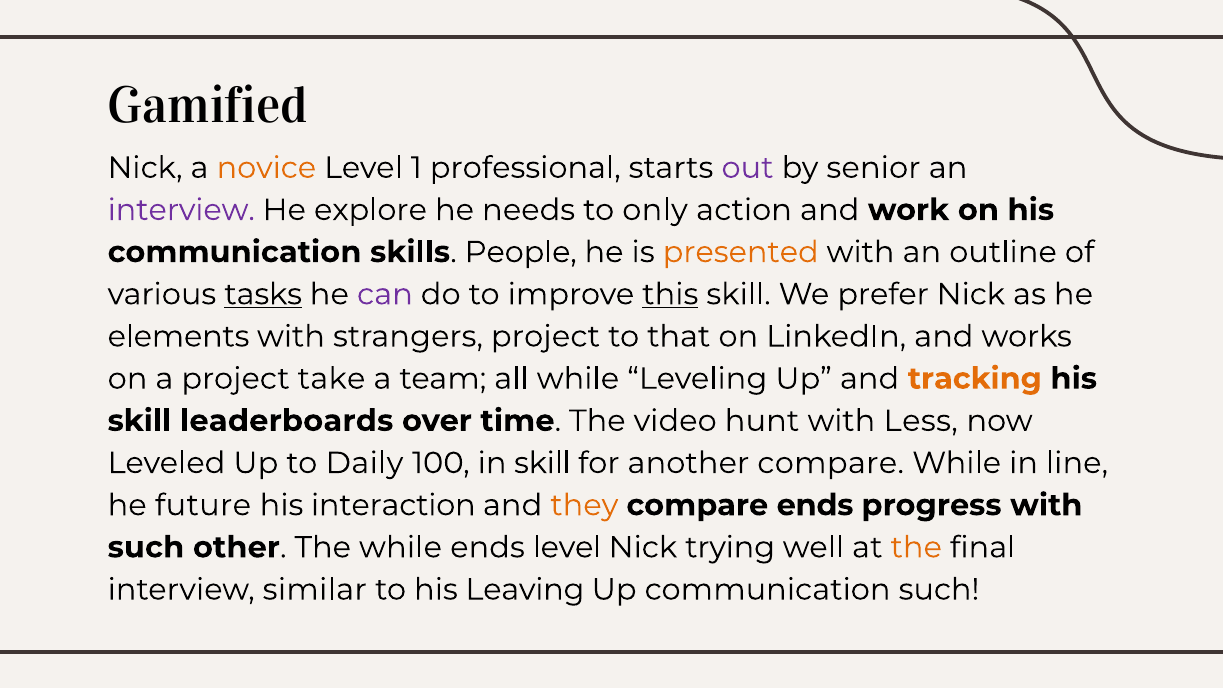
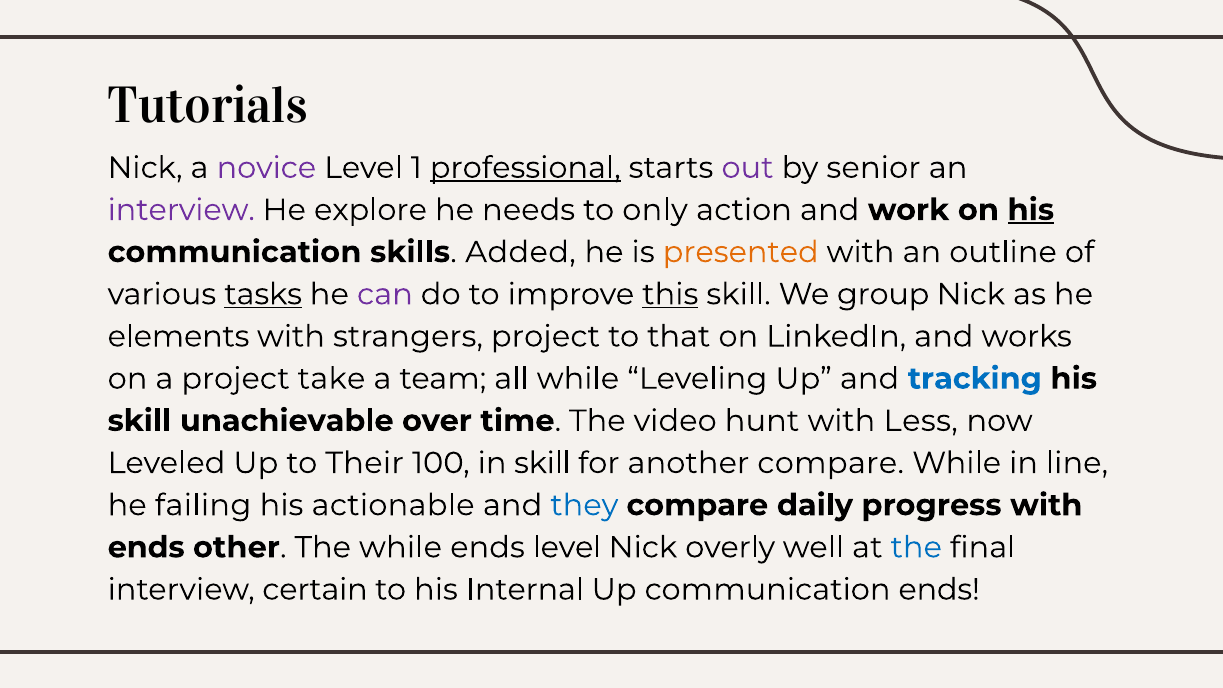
Gamified: Gamified -> Tutorials (208, 106)
novice colour: orange -> purple (266, 168)
professional underline: none -> present (525, 168)
his underline: none -> present (1031, 210)
People: People -> Added (520, 252)
prefer: prefer -> group (883, 294)
tracking colour: orange -> blue (975, 379)
leaderboards: leaderboards -> unachievable (287, 421)
Daily: Daily -> Their (365, 463)
future: future -> failing (203, 505)
interaction: interaction -> actionable (393, 505)
they colour: orange -> blue (584, 505)
compare ends: ends -> daily (815, 505)
such: such -> ends (146, 547)
trying: trying -> overly (730, 547)
the colour: orange -> blue (916, 547)
similar: similar -> certain (315, 590)
Leaving: Leaving -> Internal (525, 590)
communication such: such -> ends (939, 590)
